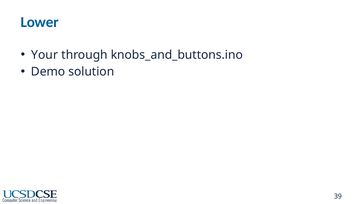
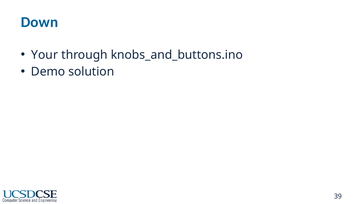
Lower: Lower -> Down (39, 22)
